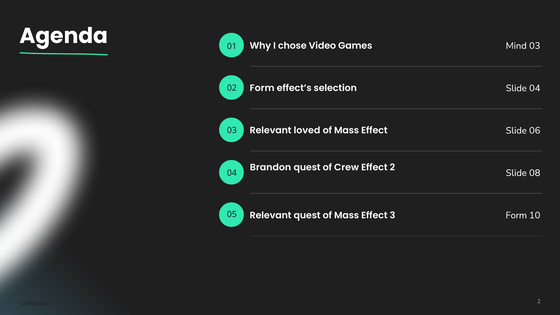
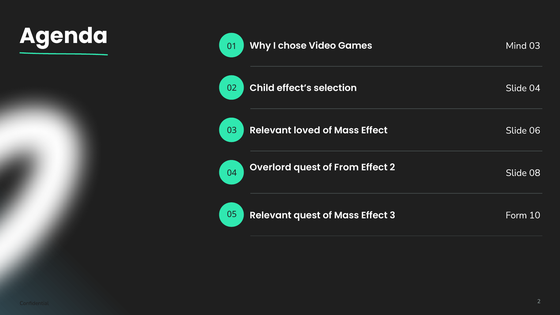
Form: Form -> Child (262, 88)
Brandon: Brandon -> Overlord (271, 167)
Crew: Crew -> From (346, 167)
